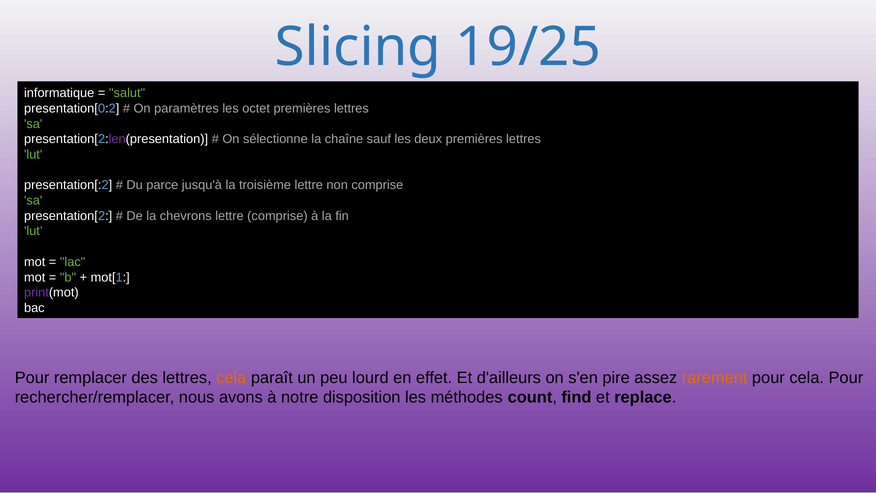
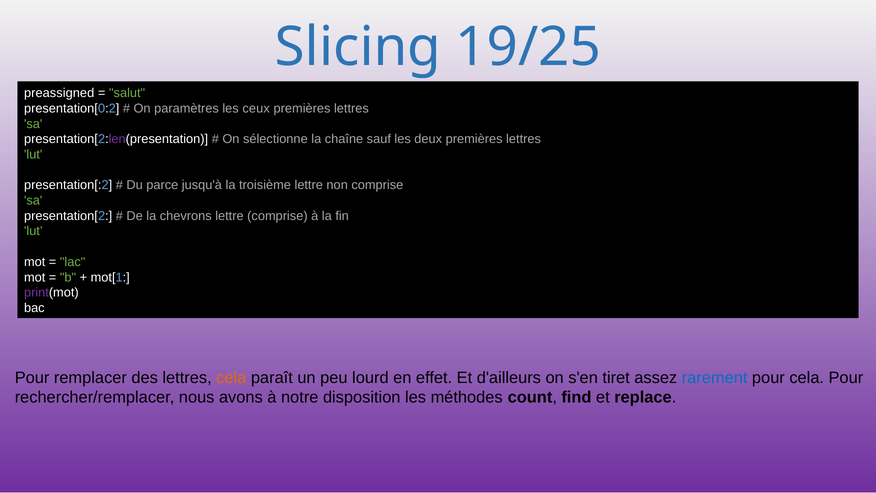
informatique: informatique -> preassigned (59, 93)
octet: octet -> ceux (256, 108)
pire: pire -> tiret (616, 378)
rarement colour: orange -> blue (715, 378)
